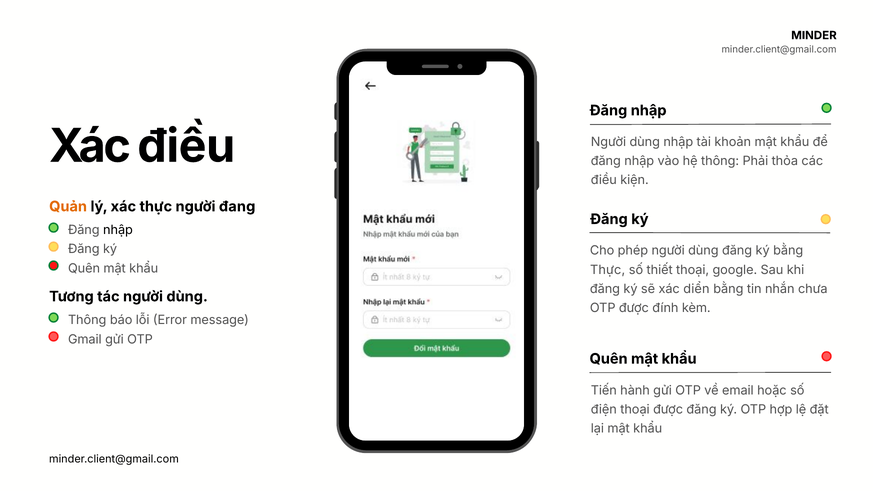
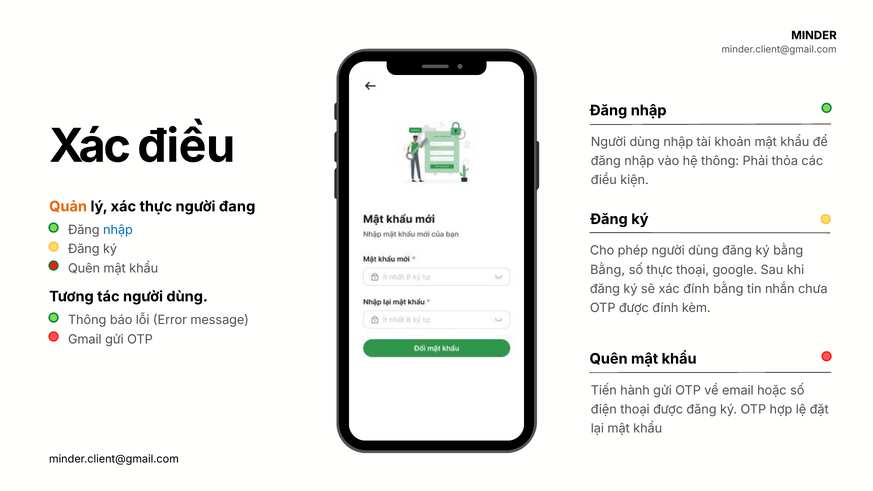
nhập colour: black -> blue (118, 230)
Thực: Thực -> Bằng (608, 270)
số thiết: thiết -> thực (660, 270)
xác diển: diển -> đính (696, 289)
